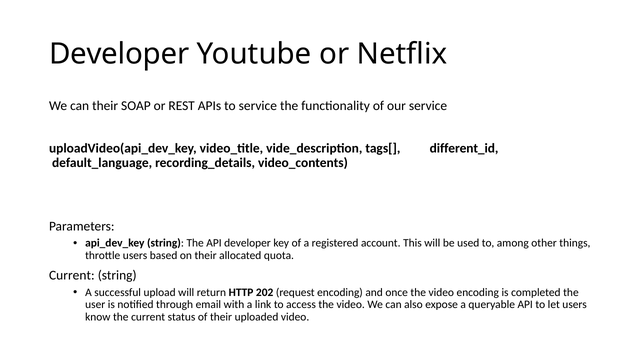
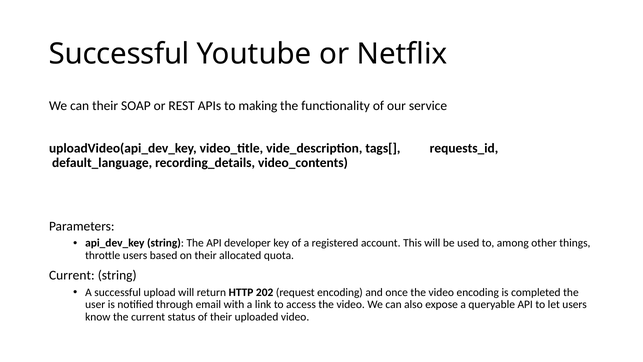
Developer: Developer -> Successful (119, 54)
to service: service -> making (258, 106)
different_id: different_id -> requests_id (464, 148)
